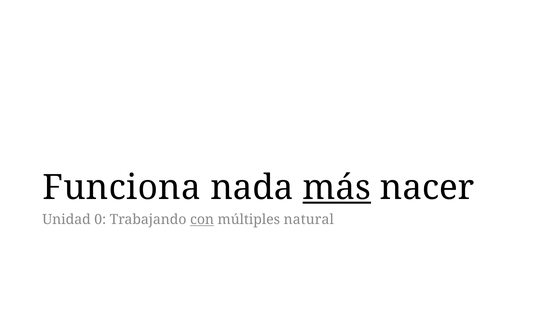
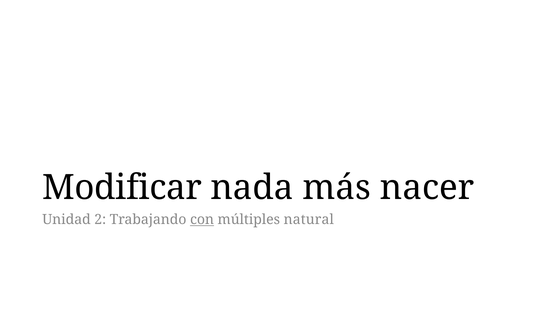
Funciona: Funciona -> Modificar (122, 188)
más underline: present -> none (337, 188)
0: 0 -> 2 (100, 220)
